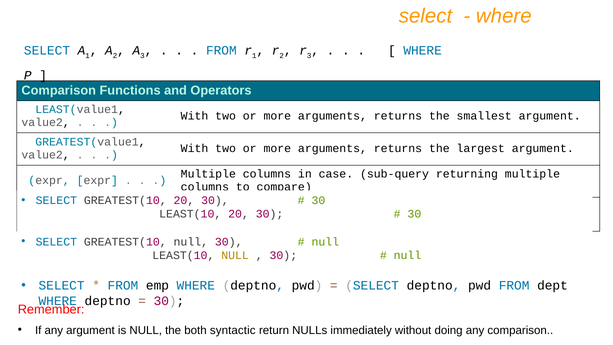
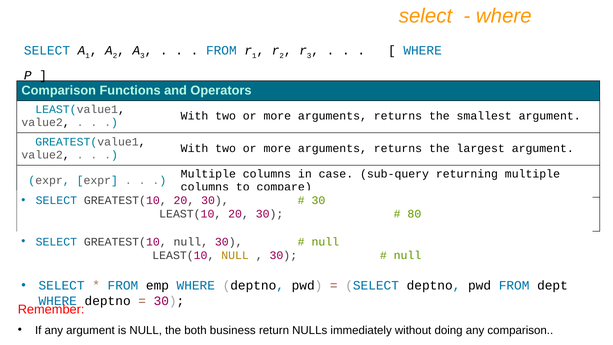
30: 30 -> 80 (414, 214)
syntactic: syntactic -> business (233, 330)
